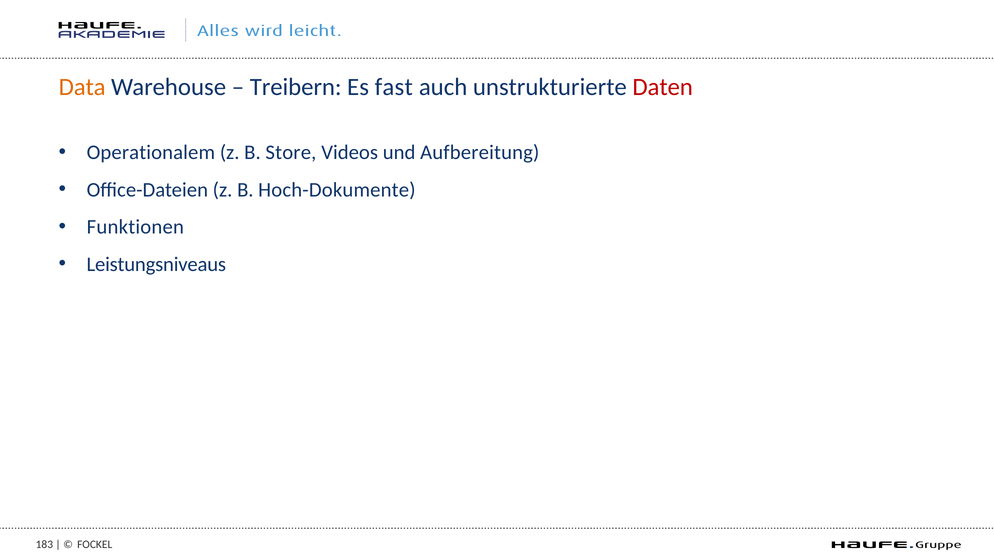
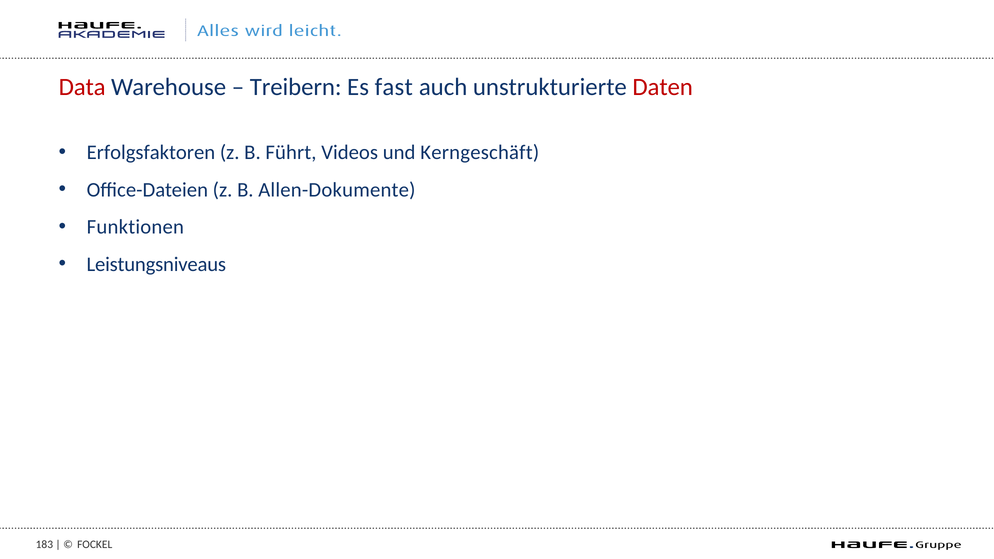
Data colour: orange -> red (82, 87)
Operationalem: Operationalem -> Erfolgsfaktoren (151, 153)
Store: Store -> Führt (291, 153)
Aufbereitung: Aufbereitung -> Kerngeschäft (480, 153)
Hoch-Dokumente: Hoch-Dokumente -> Allen-Dokumente (337, 190)
